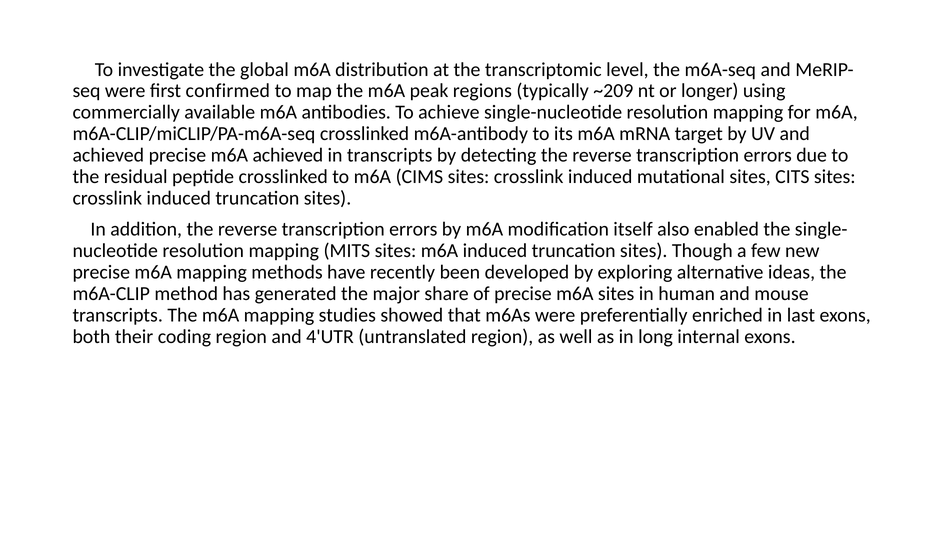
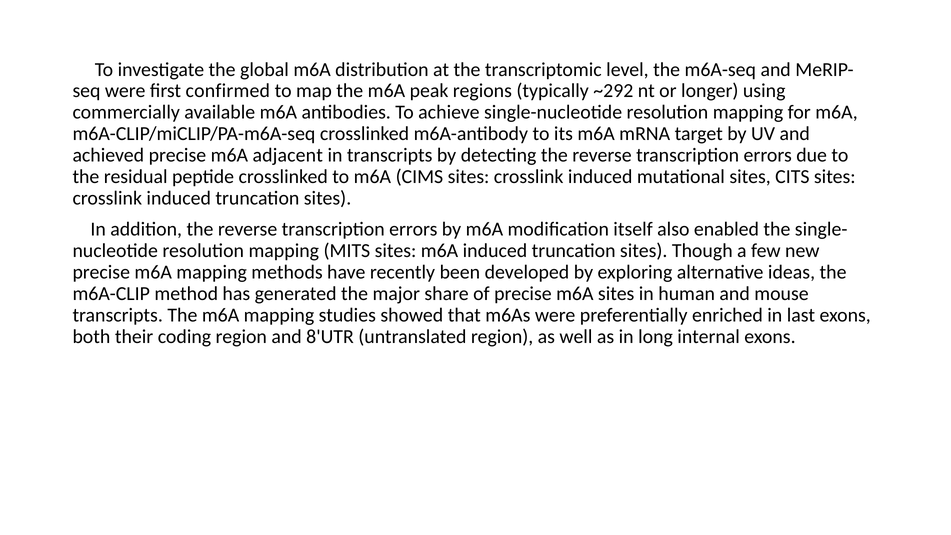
~209: ~209 -> ~292 (613, 91)
m6A achieved: achieved -> adjacent (288, 155)
4'UTR: 4'UTR -> 8'UTR (330, 337)
